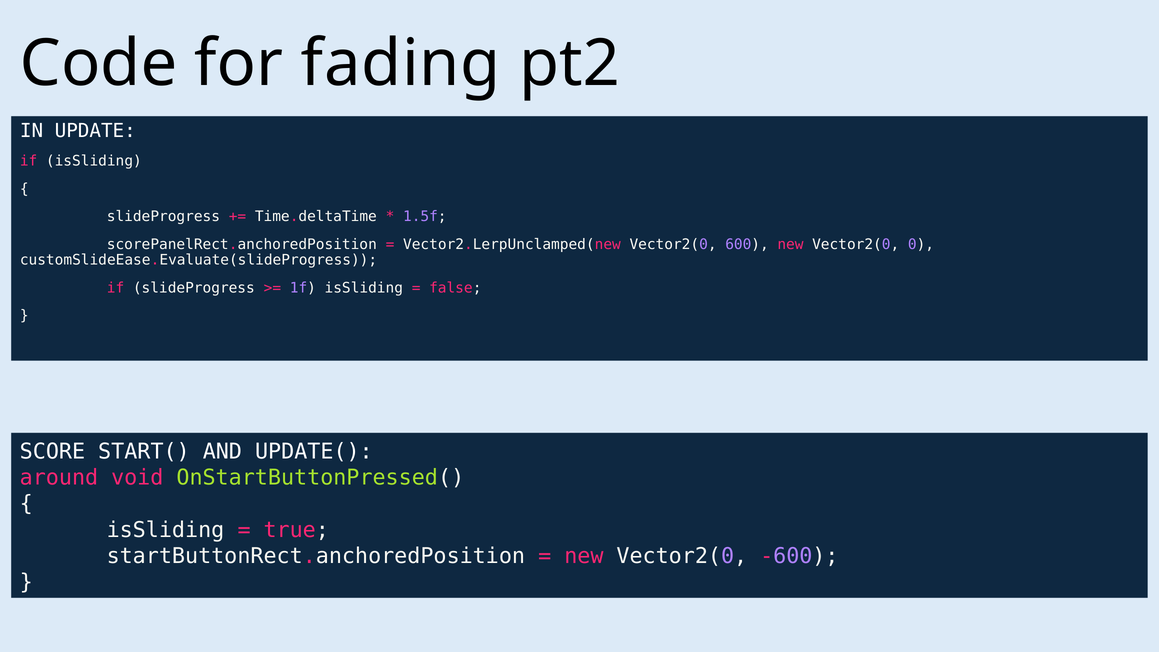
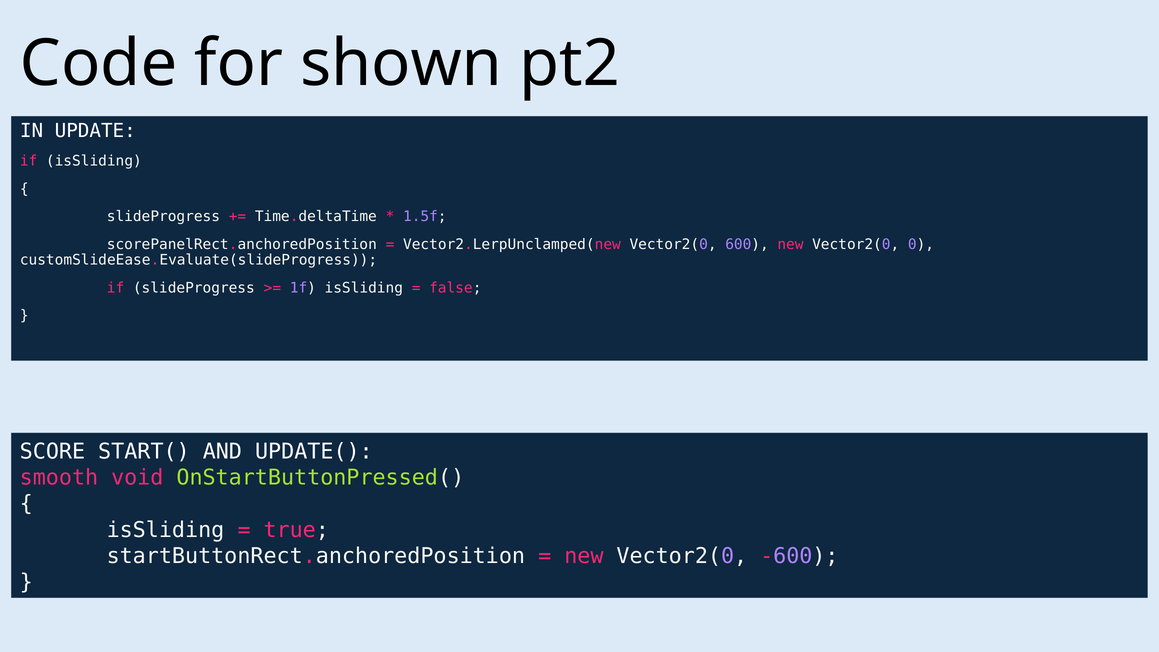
fading: fading -> shown (401, 64)
around: around -> smooth (59, 478)
